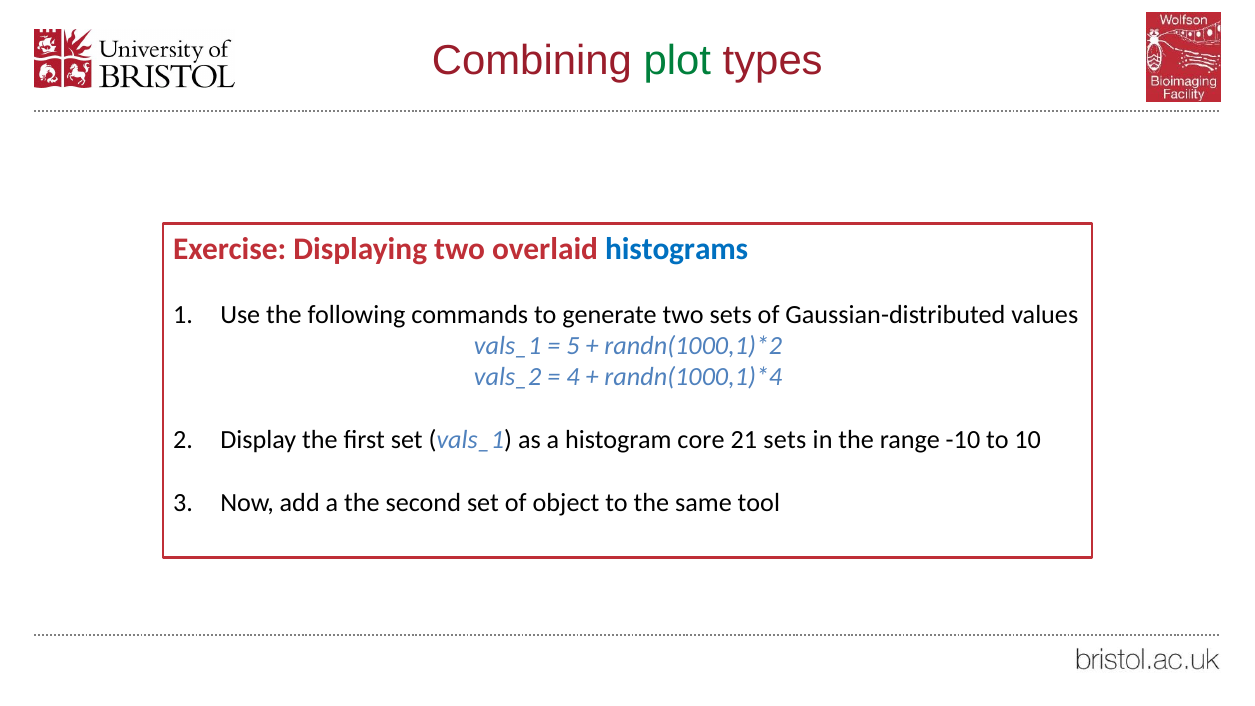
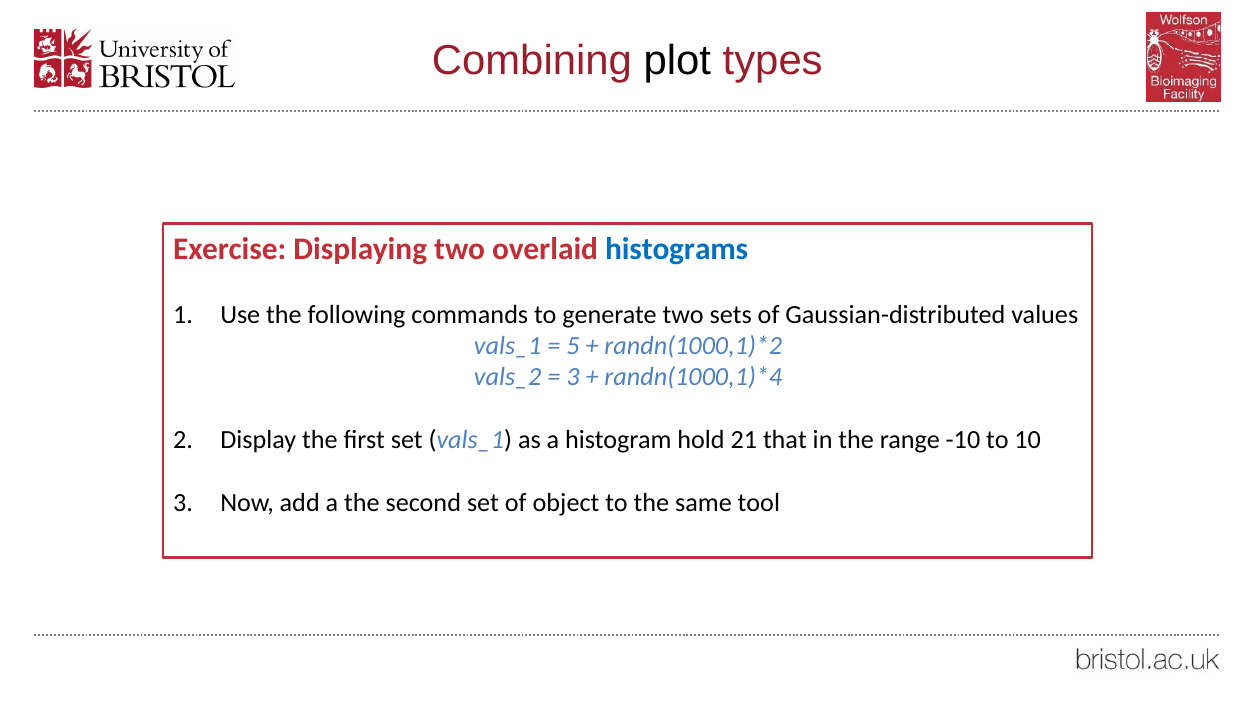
plot colour: green -> black (677, 61)
4: 4 -> 3 (573, 377)
core: core -> hold (701, 440)
21 sets: sets -> that (785, 440)
